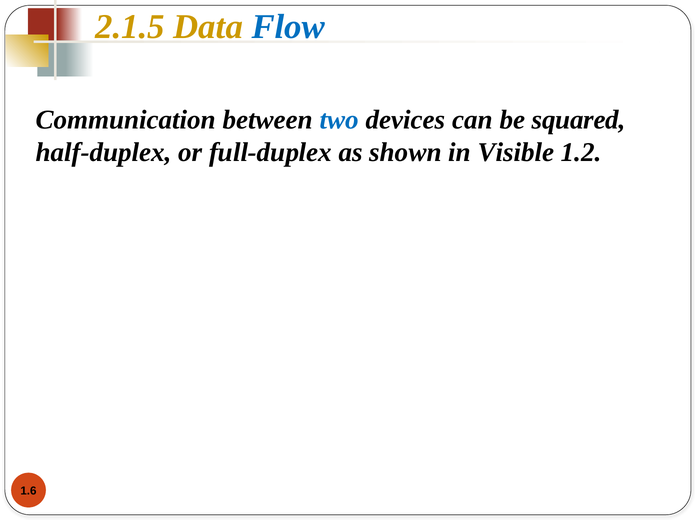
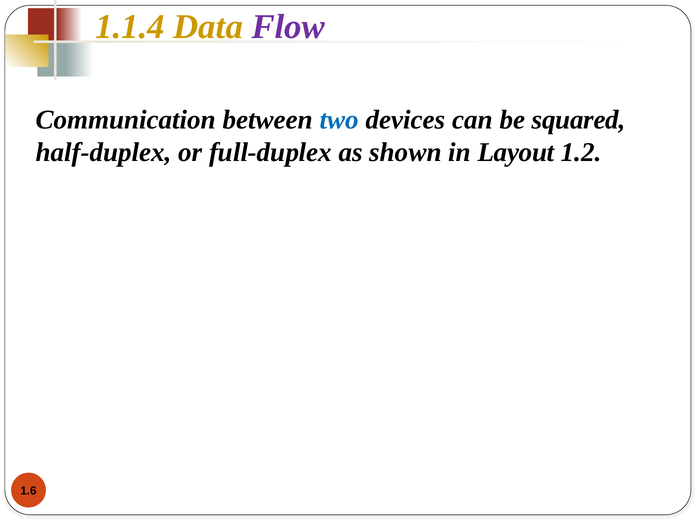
2.1.5: 2.1.5 -> 1.1.4 (130, 27)
Flow colour: blue -> purple (288, 27)
Visible: Visible -> Layout (516, 153)
